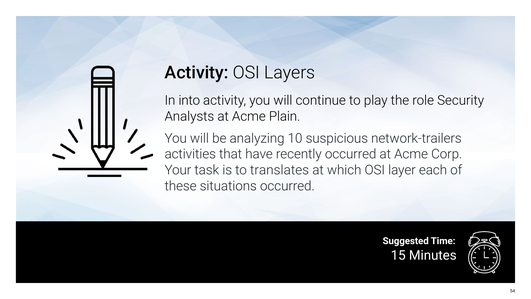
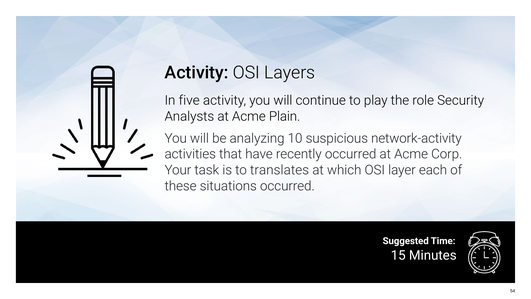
into: into -> five (189, 100)
network-trailers: network-trailers -> network-activity (416, 138)
